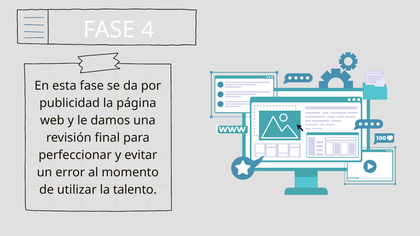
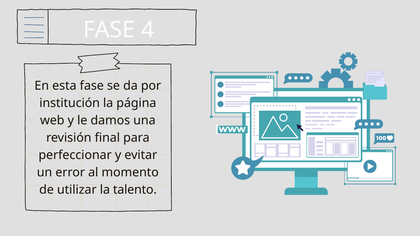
publicidad: publicidad -> institución (70, 103)
